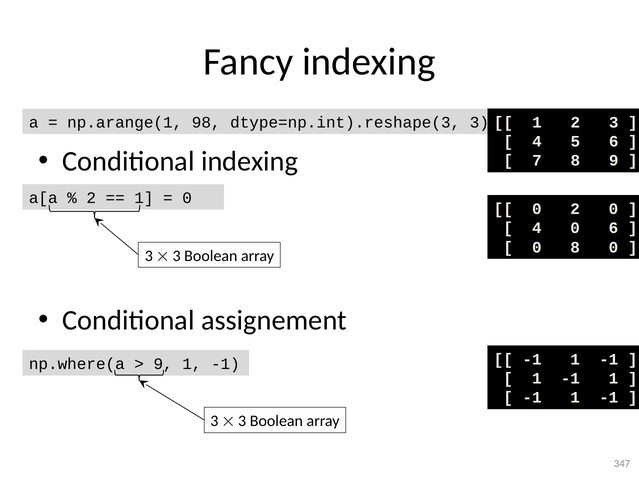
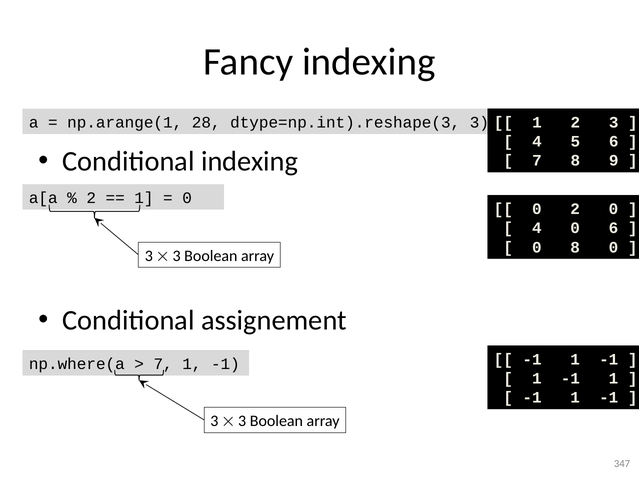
98: 98 -> 28 (206, 123)
9: 9 -> 7 (163, 364)
